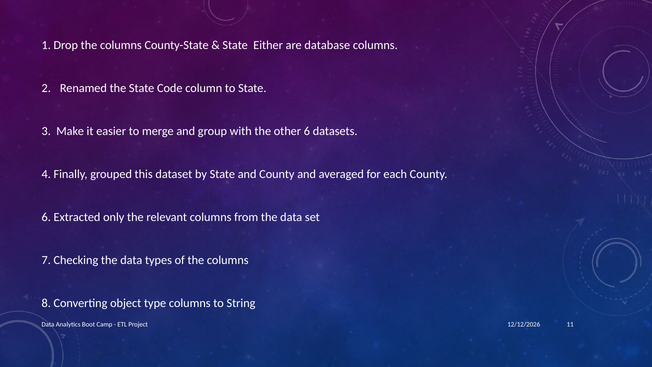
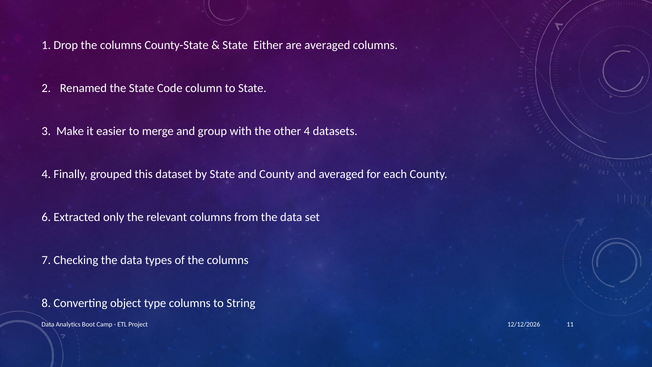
are database: database -> averaged (327, 45)
other 6: 6 -> 4 (307, 131)
